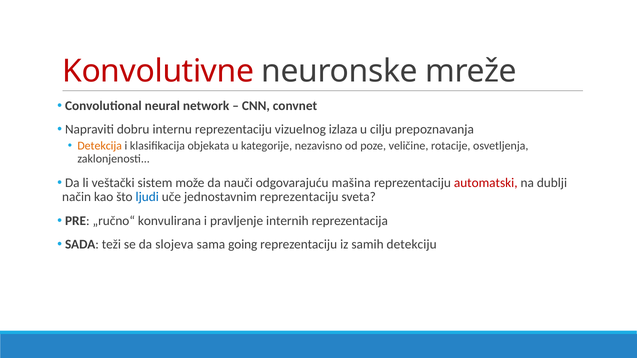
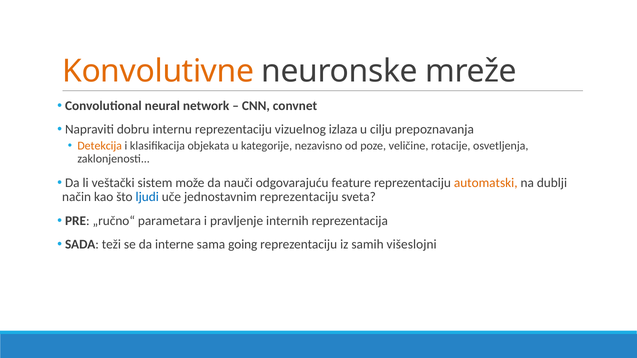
Konvolutivne colour: red -> orange (158, 71)
mašina: mašina -> feature (351, 183)
automatski colour: red -> orange (486, 183)
konvulirana: konvulirana -> parametara (169, 221)
slojeva: slojeva -> interne (174, 245)
detekciju: detekciju -> višeslojni (412, 245)
